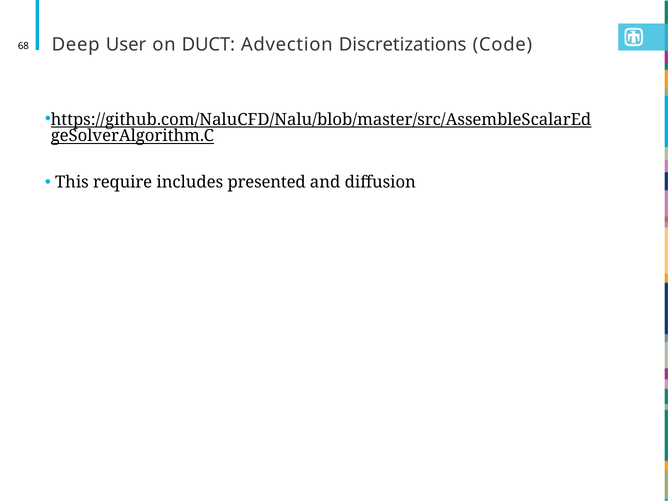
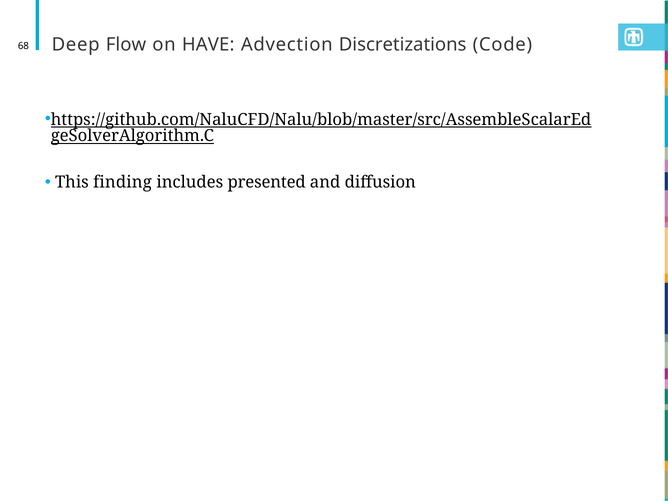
User: User -> Flow (126, 45)
DUCT: DUCT -> HAVE (208, 45)
require: require -> finding (122, 182)
